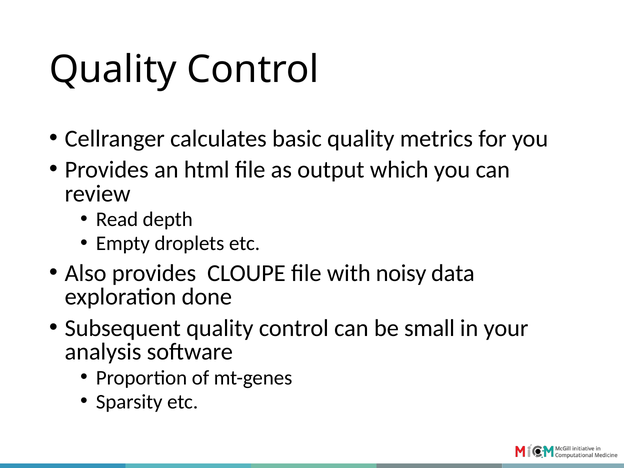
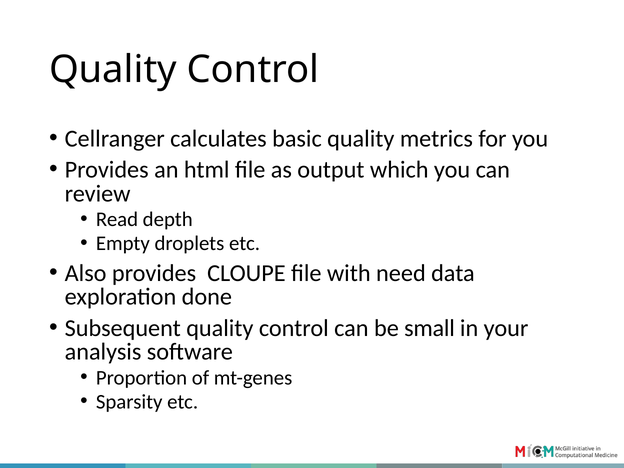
noisy: noisy -> need (401, 273)
